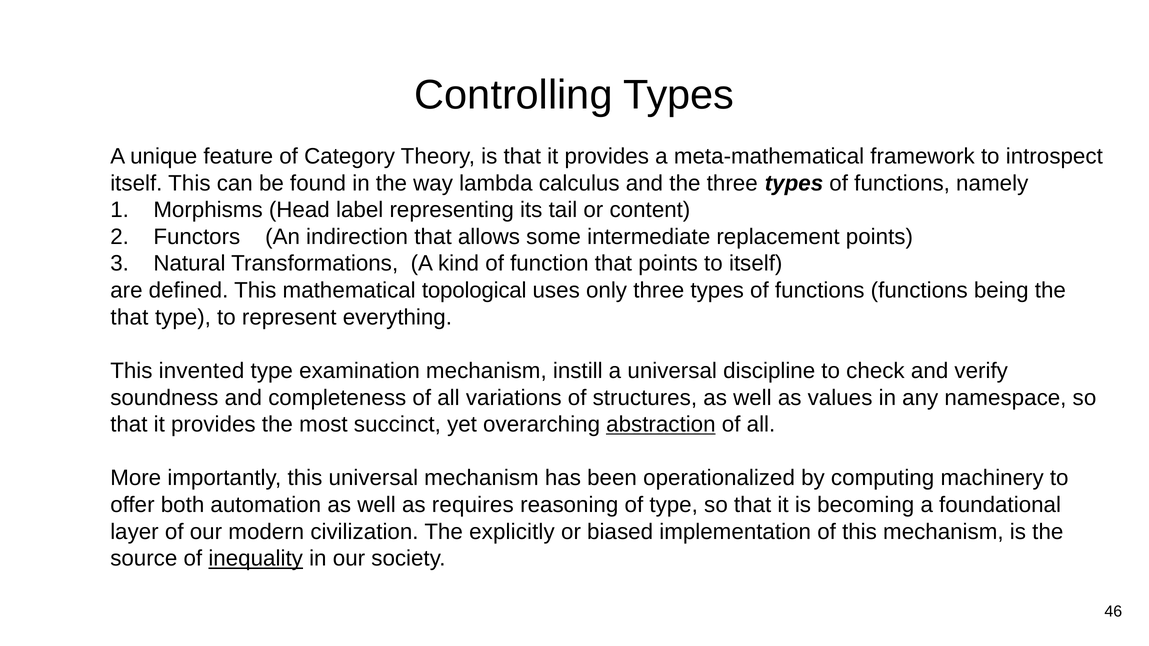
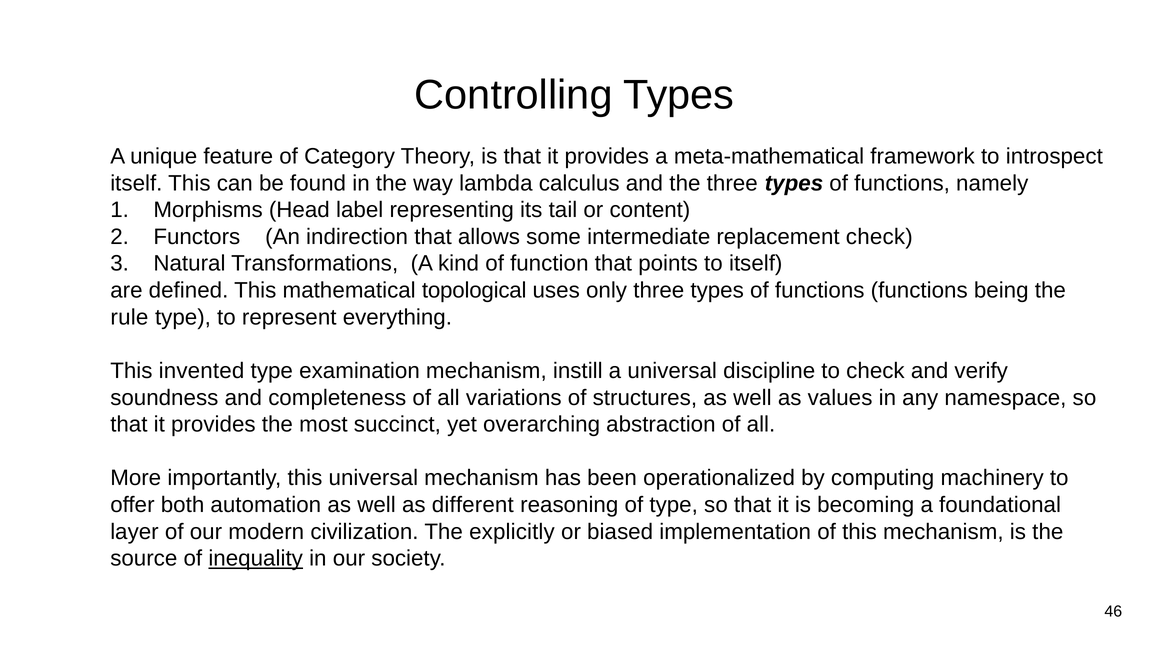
replacement points: points -> check (879, 237)
that: that -> rule (129, 317)
abstraction underline: present -> none (661, 425)
requires: requires -> different (473, 505)
